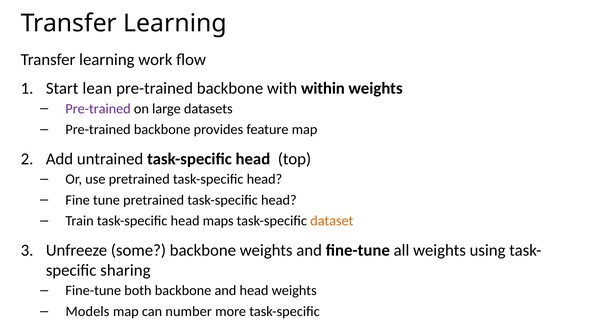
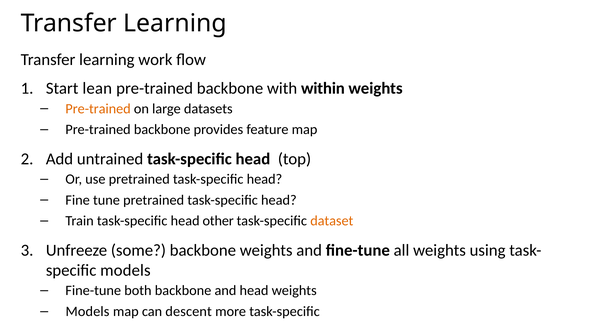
Pre-trained colour: purple -> orange (98, 109)
maps: maps -> other (218, 221)
sharing: sharing -> models (125, 270)
number: number -> descent (189, 312)
